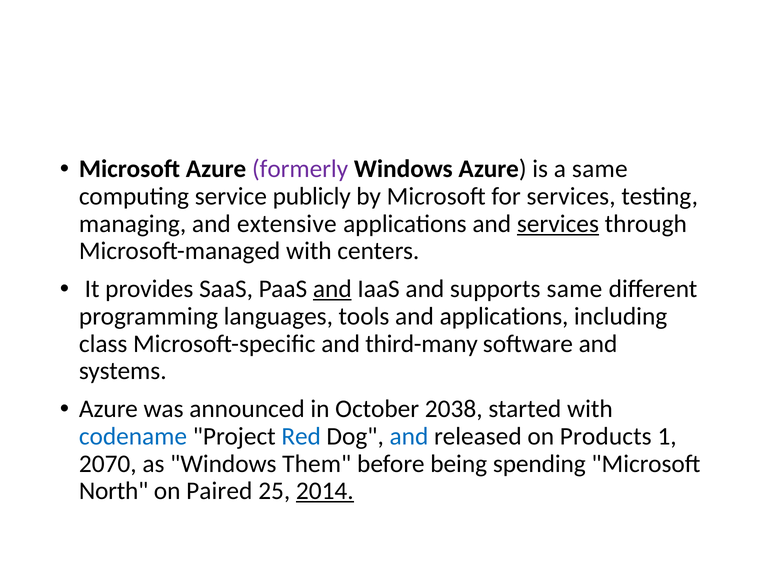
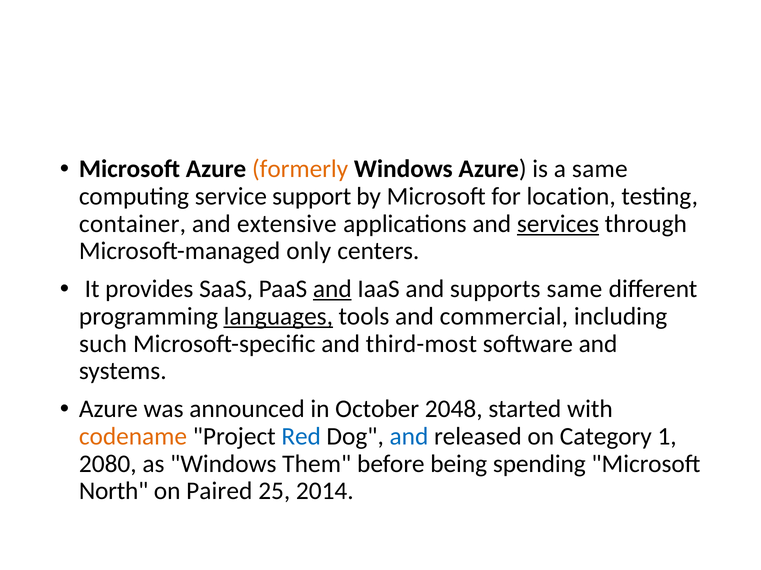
formerly colour: purple -> orange (300, 169)
publicly: publicly -> support (312, 197)
for services: services -> location (571, 197)
managing: managing -> container (132, 224)
Microsoft-managed with: with -> only (309, 251)
languages underline: none -> present (278, 317)
and applications: applications -> commercial (504, 317)
class: class -> such (103, 344)
third-many: third-many -> third-most (421, 344)
2038: 2038 -> 2048 (454, 410)
codename colour: blue -> orange (133, 437)
Products: Products -> Category (606, 437)
2070: 2070 -> 2080 (108, 464)
2014 underline: present -> none (325, 492)
